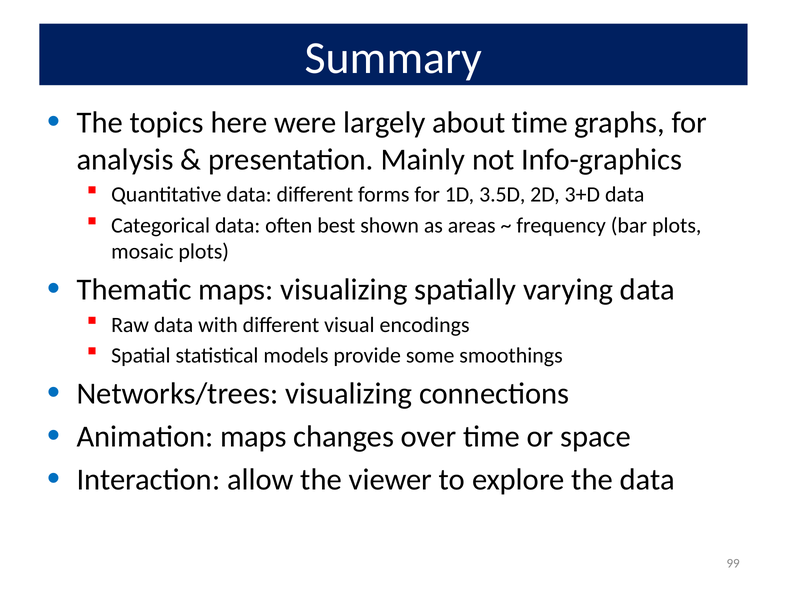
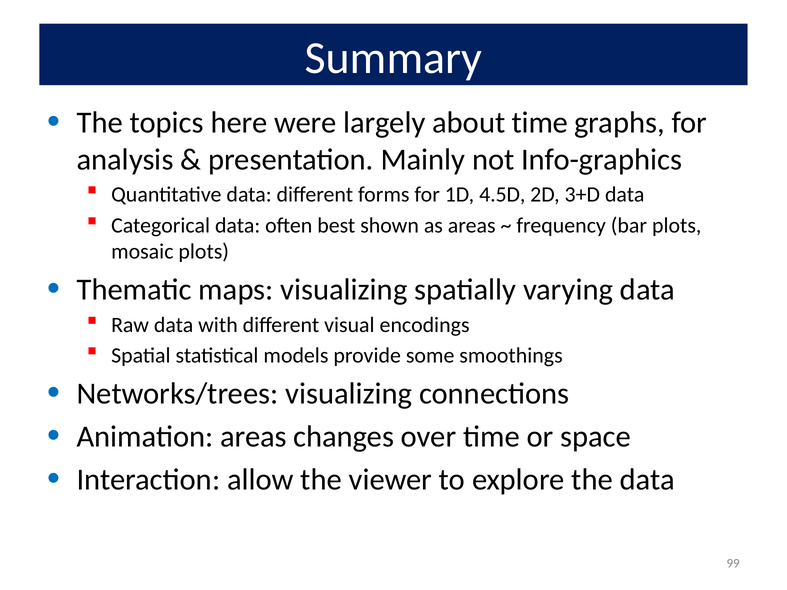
3.5D: 3.5D -> 4.5D (502, 195)
Animation maps: maps -> areas (253, 437)
